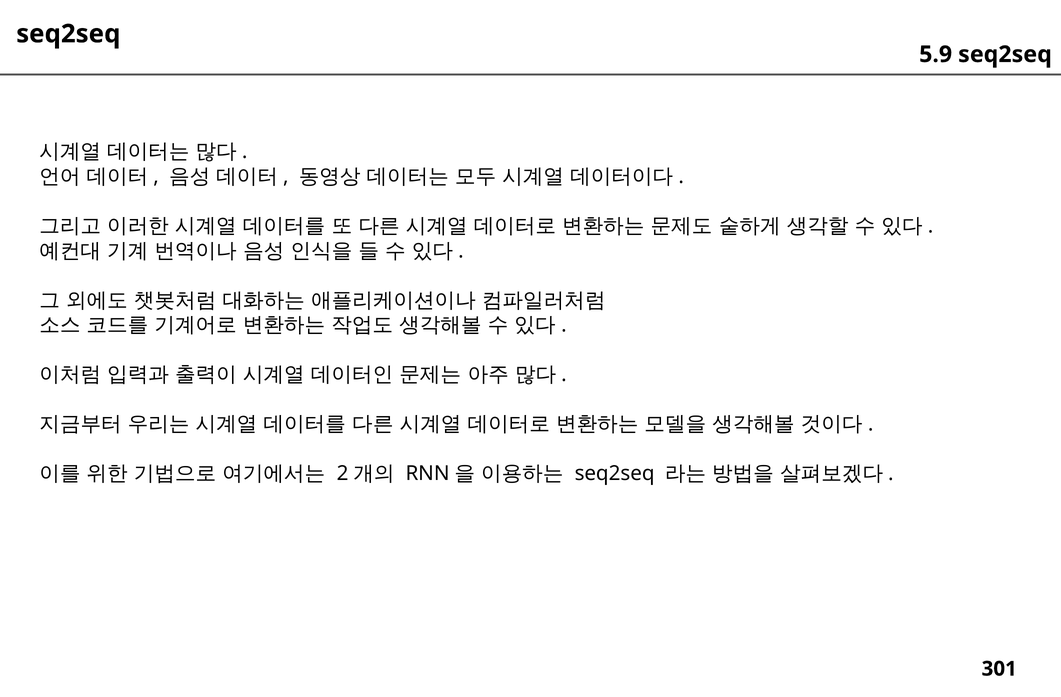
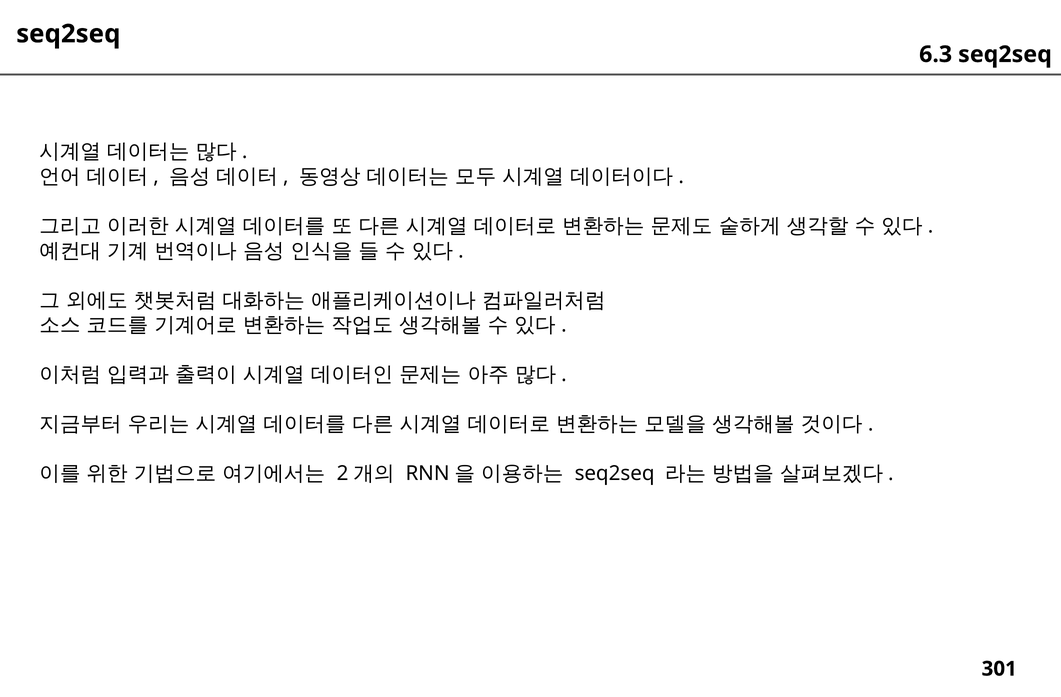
5.9: 5.9 -> 6.3 (936, 54)
